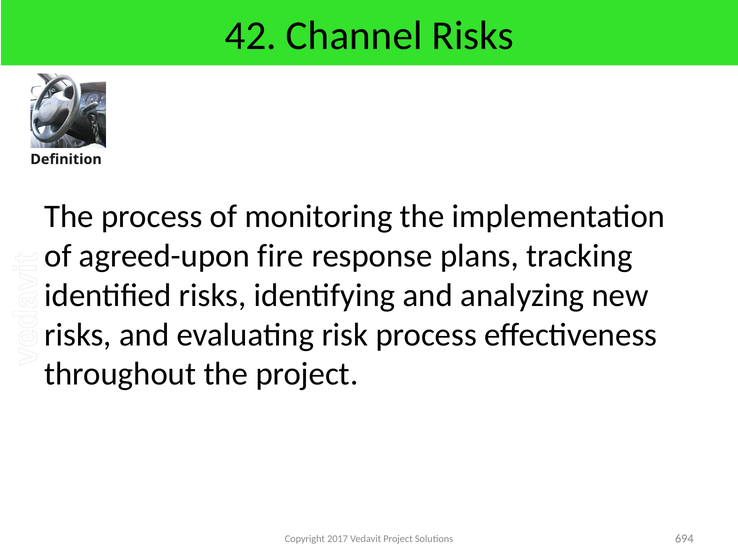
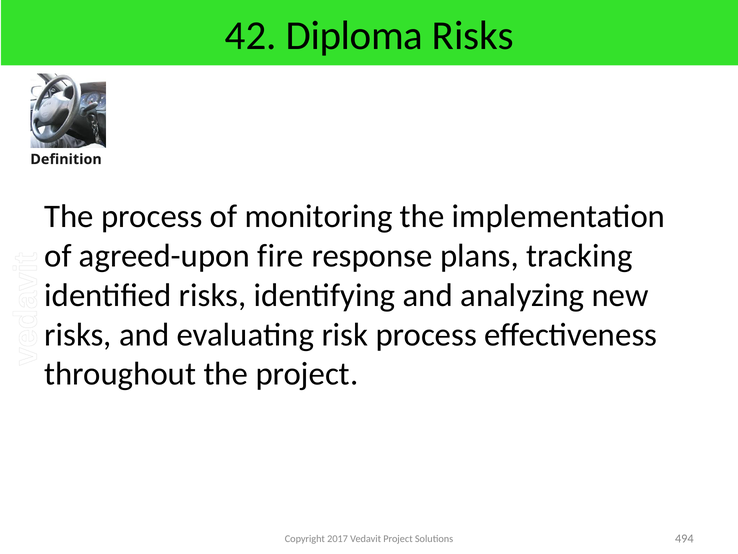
Channel: Channel -> Diploma (354, 35)
694: 694 -> 494 (684, 538)
